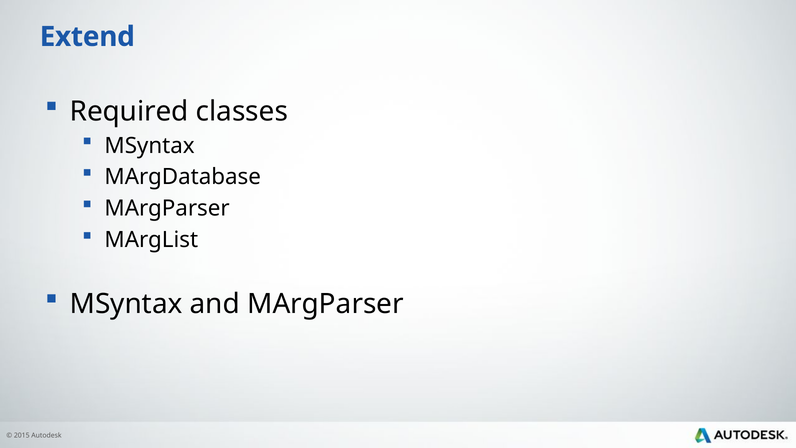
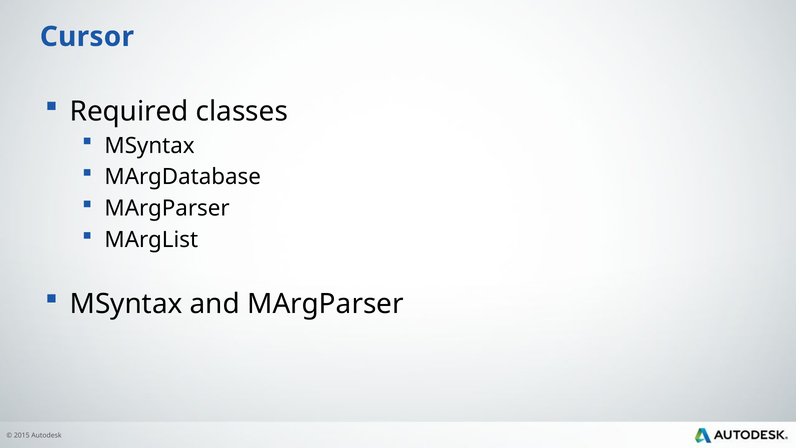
Extend: Extend -> Cursor (87, 37)
